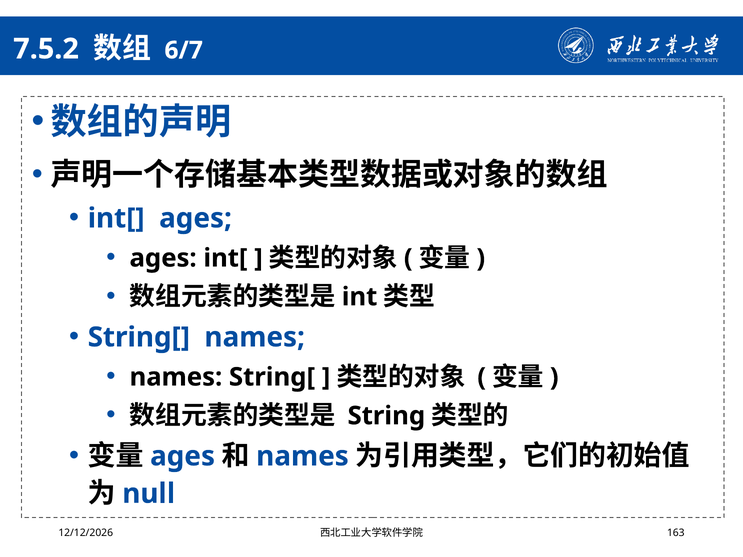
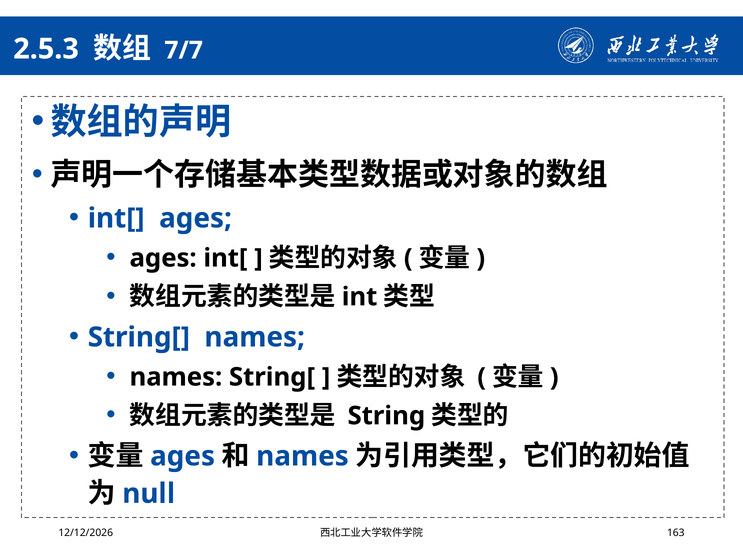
7.5.2: 7.5.2 -> 2.5.3 (46, 49)
6/7: 6/7 -> 7/7 (184, 50)
